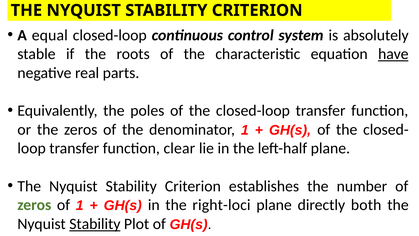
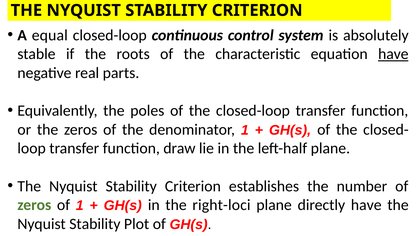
clear: clear -> draw (179, 148)
directly both: both -> have (366, 205)
Stability underline: present -> none (95, 224)
